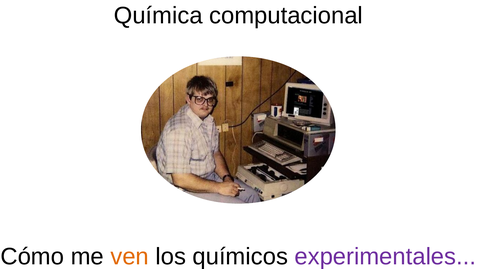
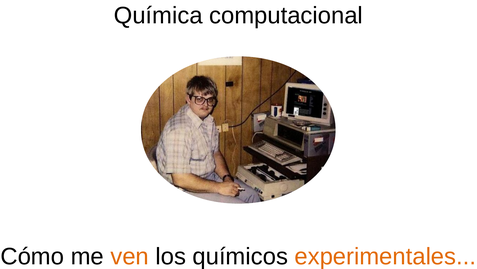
experimentales colour: purple -> orange (385, 256)
